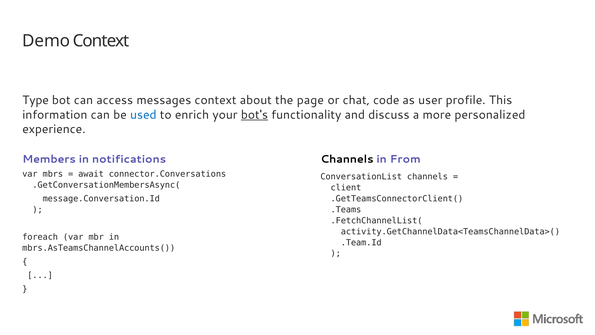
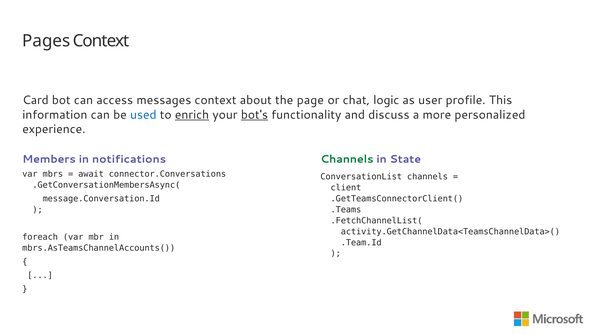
Demo: Demo -> Pages (46, 41)
Type: Type -> Card (35, 100)
code: code -> logic (386, 100)
enrich underline: none -> present (192, 115)
Channels colour: black -> green (347, 159)
From: From -> State (405, 159)
